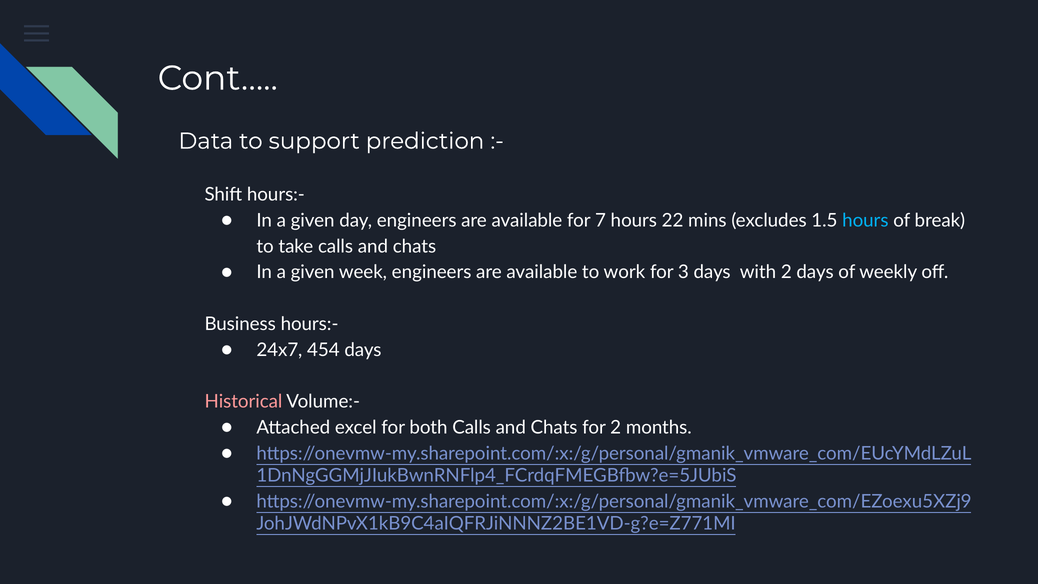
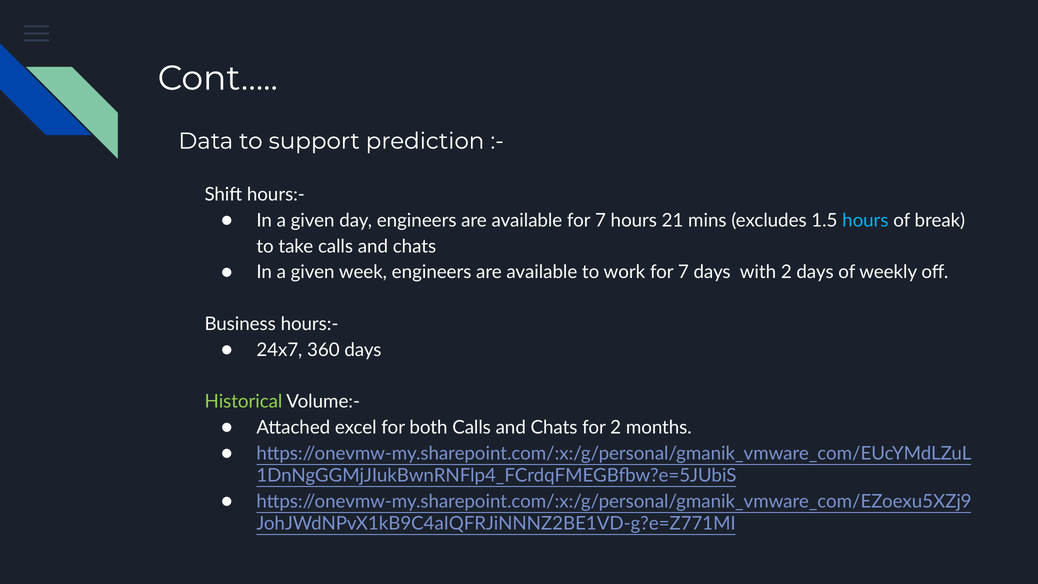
22: 22 -> 21 (673, 220)
work for 3: 3 -> 7 (683, 272)
454: 454 -> 360 (323, 350)
Historical colour: pink -> light green (243, 402)
